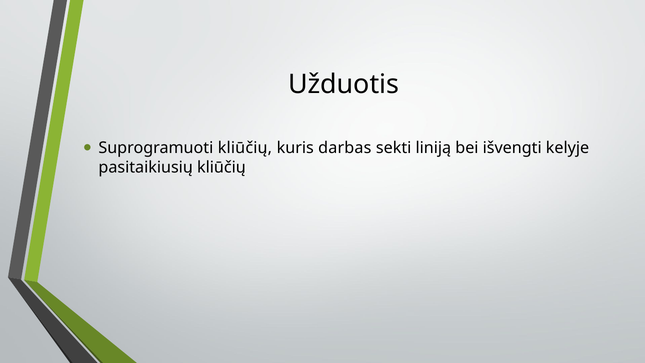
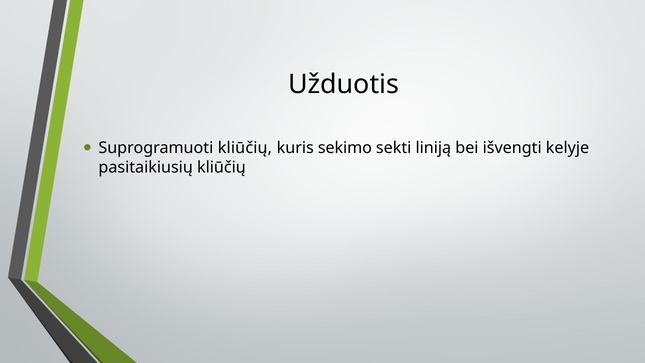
darbas: darbas -> sekimo (345, 148)
